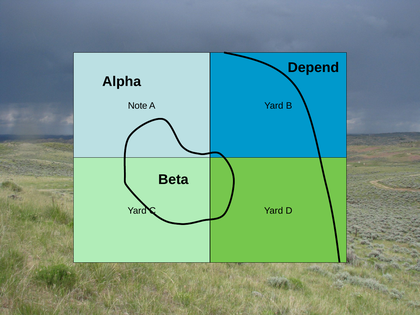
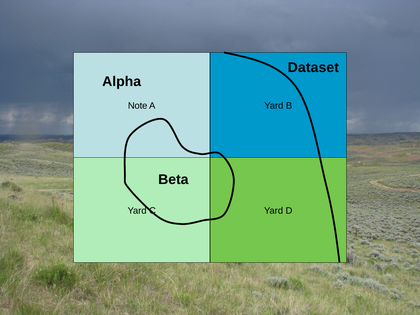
Depend: Depend -> Dataset (313, 67)
